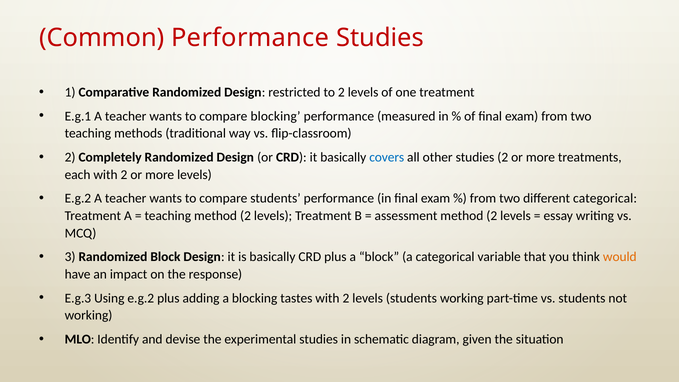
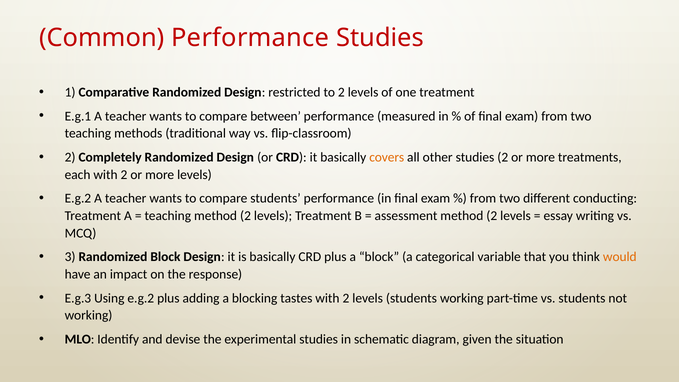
compare blocking: blocking -> between (276, 116)
covers colour: blue -> orange (387, 157)
different categorical: categorical -> conducting (605, 198)
